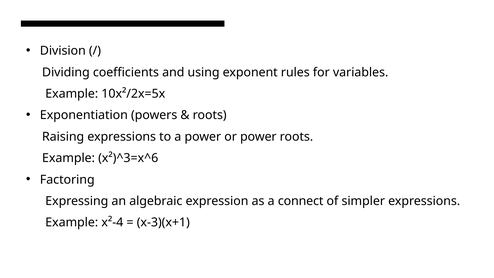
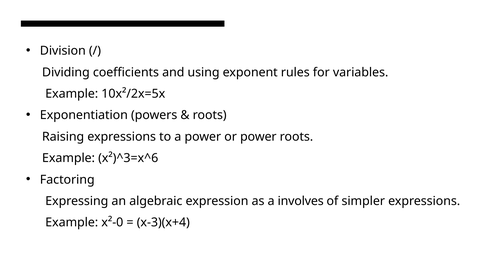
connect: connect -> involves (301, 201)
x²-4: x²-4 -> x²-0 (112, 222)
x-3)(x+1: x-3)(x+1 -> x-3)(x+4 (163, 222)
